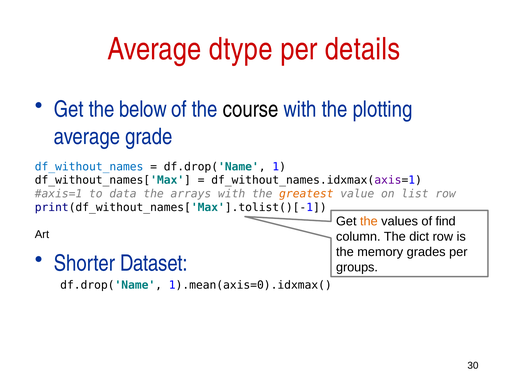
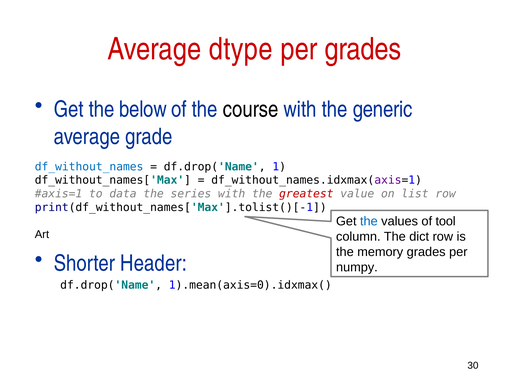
per details: details -> grades (363, 49)
plotting: plotting -> generic (383, 109)
arrays: arrays -> series (191, 194)
greatest colour: orange -> red (306, 194)
the colour: orange -> blue (369, 221)
find: find -> tool (446, 221)
Dataset: Dataset -> Header (154, 263)
groups: groups -> numpy (357, 267)
